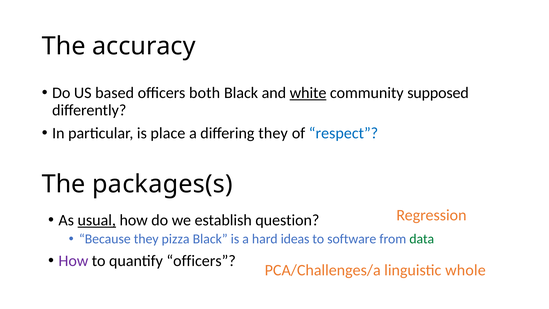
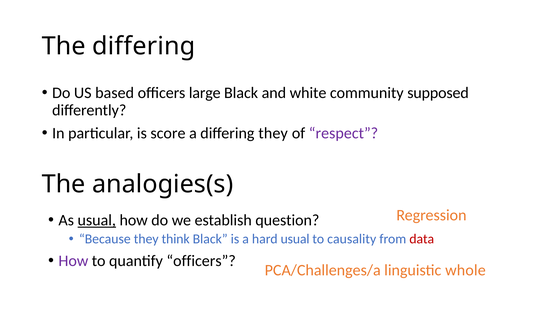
The accuracy: accuracy -> differing (144, 46)
both: both -> large (205, 93)
white underline: present -> none (308, 93)
place: place -> score (168, 133)
respect colour: blue -> purple (343, 133)
packages(s: packages(s -> analogies(s (163, 184)
pizza: pizza -> think (176, 239)
hard ideas: ideas -> usual (295, 239)
software: software -> causality (352, 239)
data colour: green -> red (422, 239)
